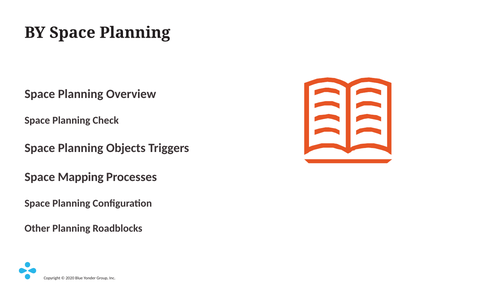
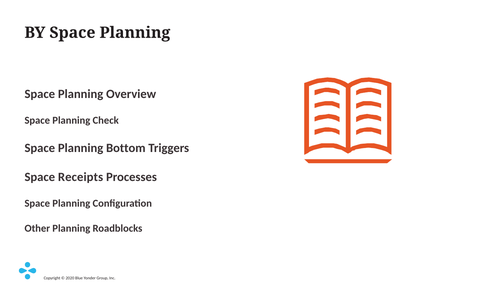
Objects: Objects -> Bottom (126, 148)
Mapping: Mapping -> Receipts (81, 177)
